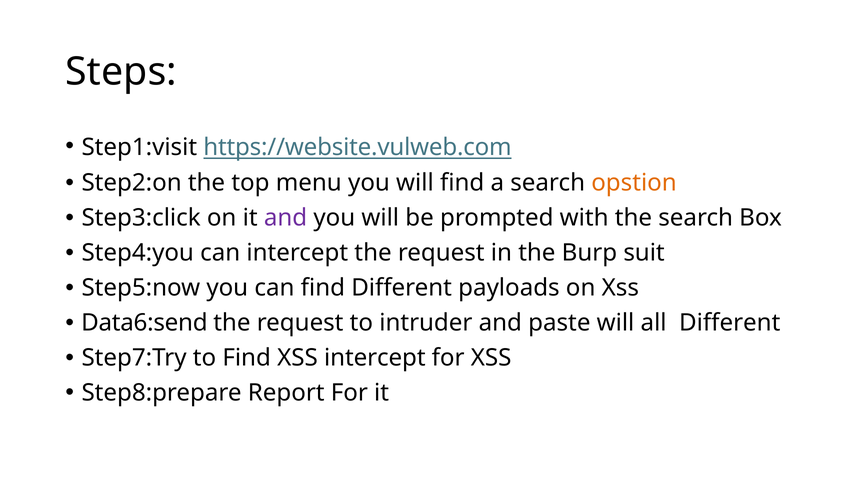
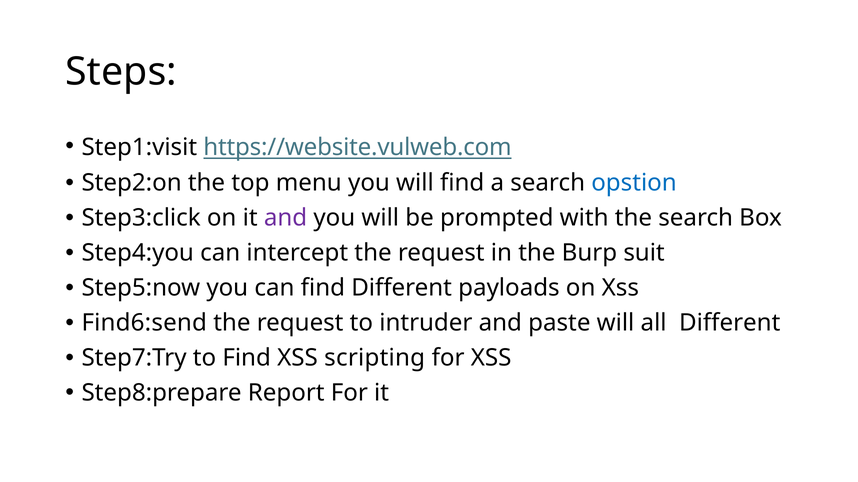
opstion colour: orange -> blue (634, 183)
Data6:send: Data6:send -> Find6:send (144, 323)
XSS intercept: intercept -> scripting (375, 358)
